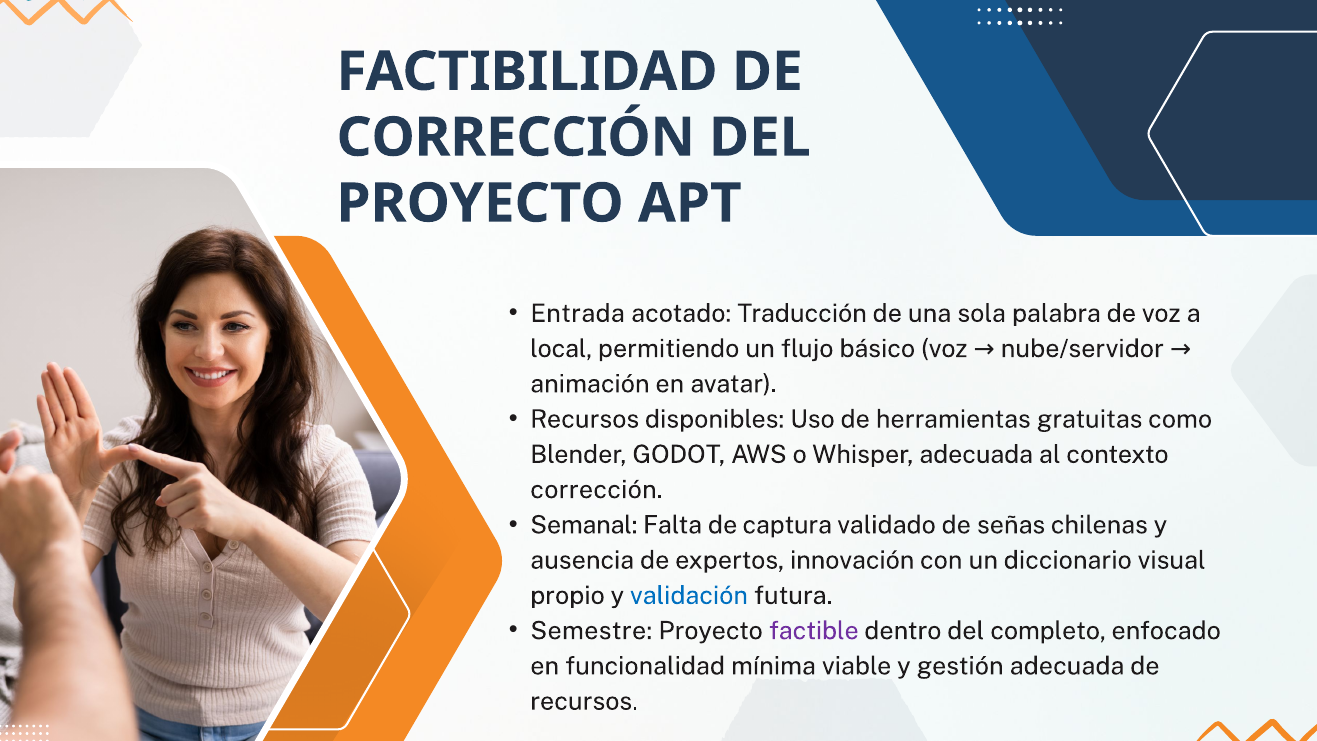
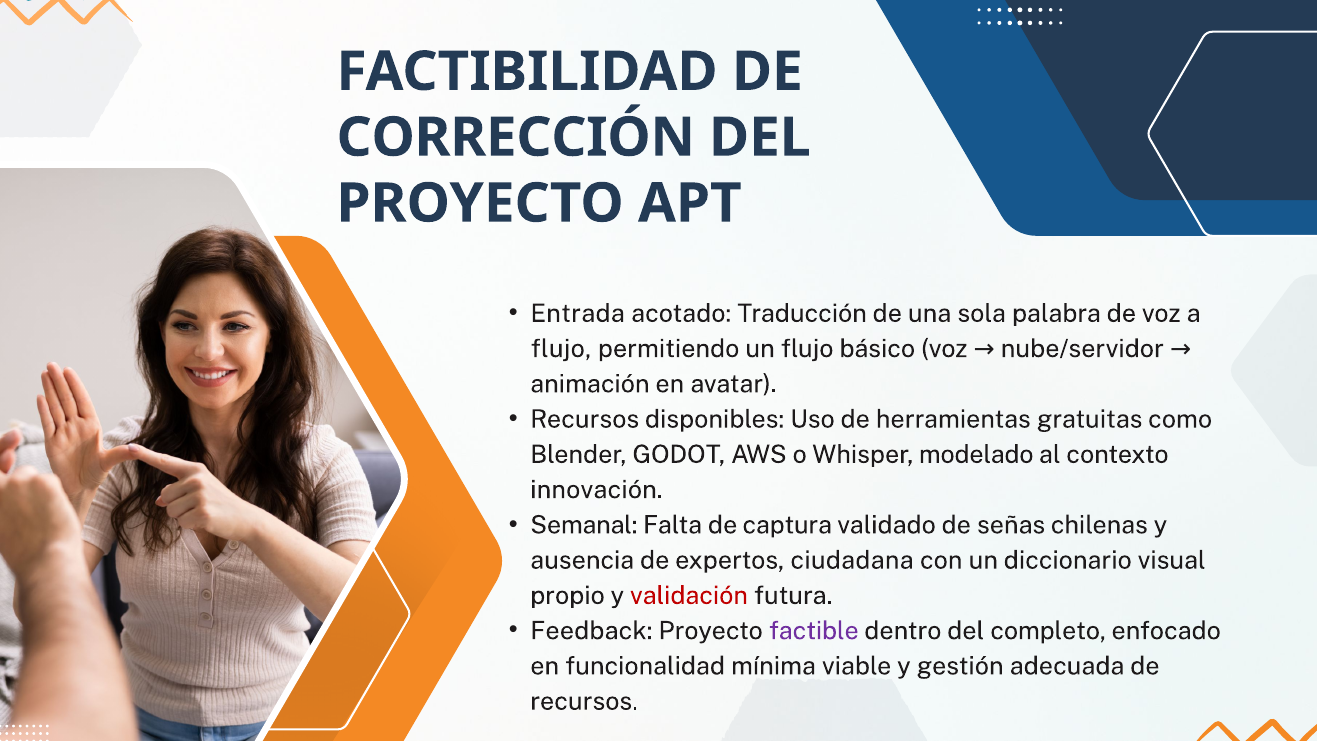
local: local -> flujo (561, 349)
Whisper adecuada: adecuada -> modelado (976, 454)
corrección: corrección -> innovación (596, 490)
innovación: innovación -> ciudadana (852, 560)
validación colour: blue -> red (689, 595)
Semestre: Semestre -> Feedback (591, 631)
